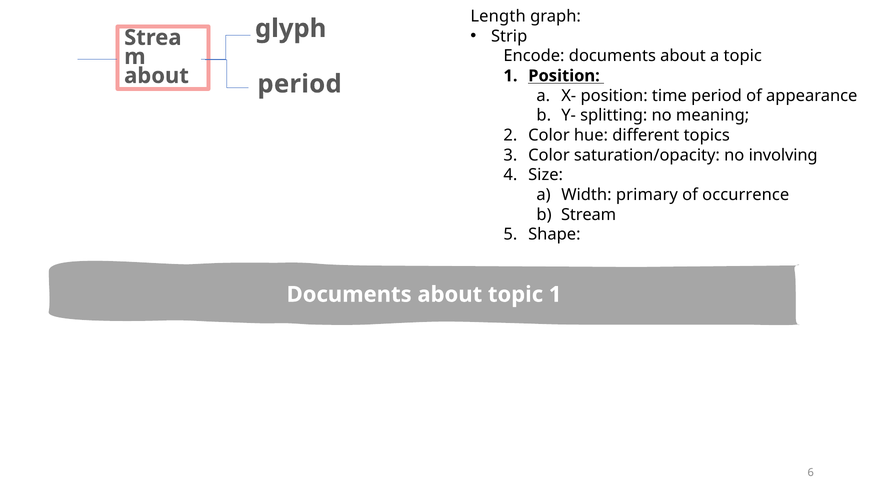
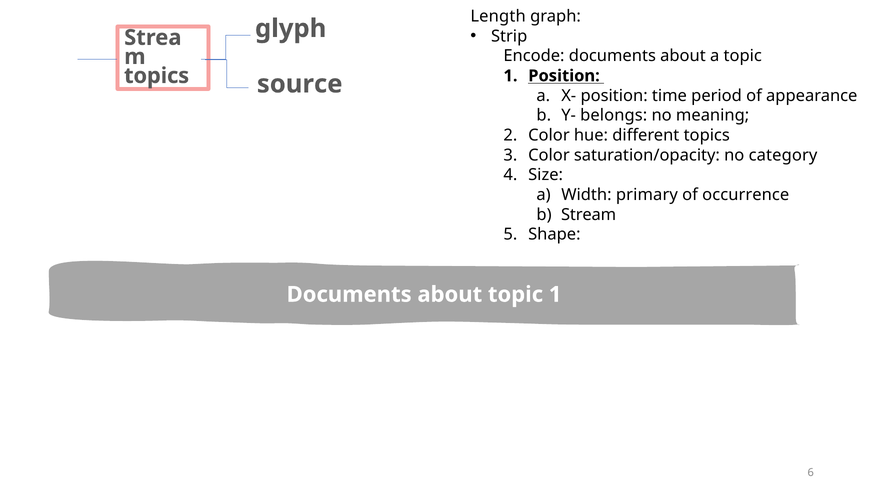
about: about -> topics (157, 76)
period: period -> source (300, 84)
splitting: splitting -> belongs (614, 115)
involving: involving -> category (783, 155)
